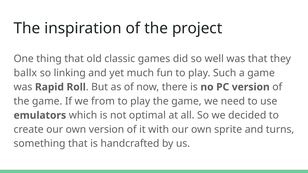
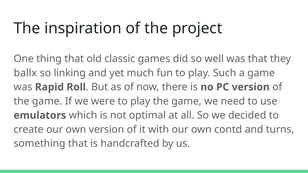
from: from -> were (103, 101)
sprite: sprite -> contd (228, 130)
